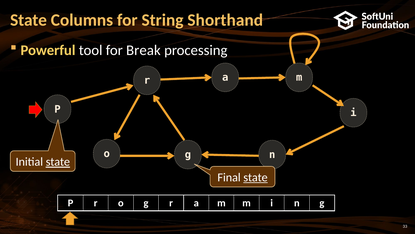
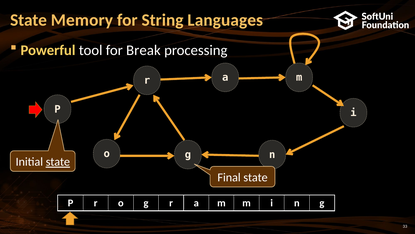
Columns: Columns -> Memory (82, 20)
Shorthand: Shorthand -> Languages (225, 20)
state underline: present -> none (256, 177)
